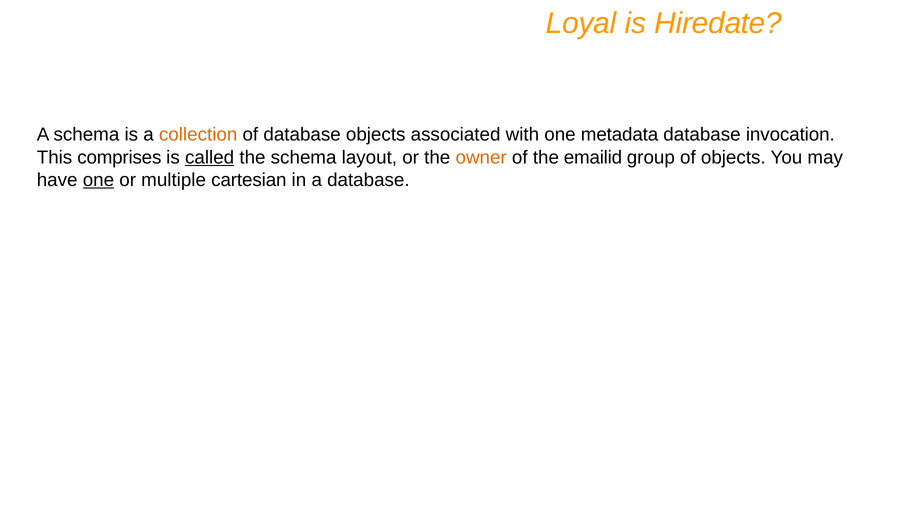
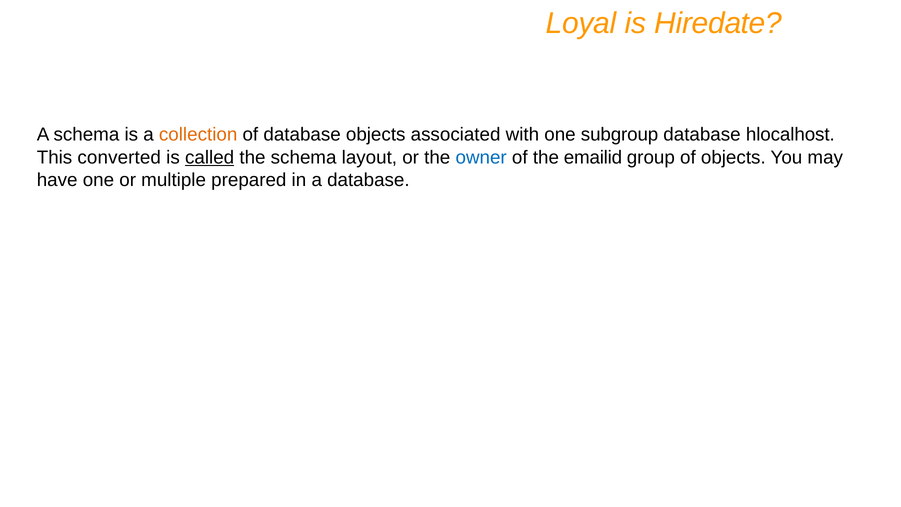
metadata: metadata -> subgroup (620, 135)
invocation: invocation -> hlocalhost (790, 135)
comprises: comprises -> converted (119, 157)
owner colour: orange -> blue (481, 157)
one underline: present -> none (98, 180)
cartesian: cartesian -> prepared (249, 180)
